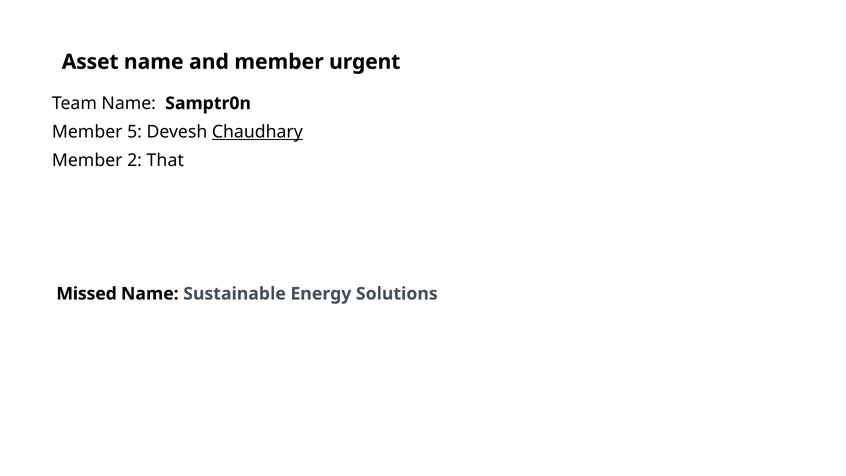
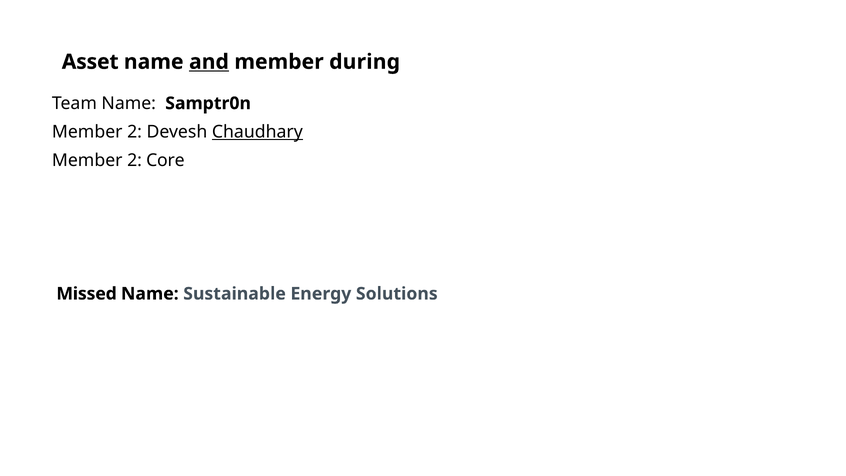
and underline: none -> present (209, 62)
urgent: urgent -> during (365, 62)
5: 5 -> 2 (135, 132)
That: That -> Core (165, 160)
